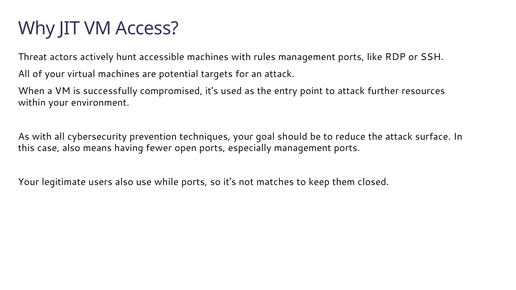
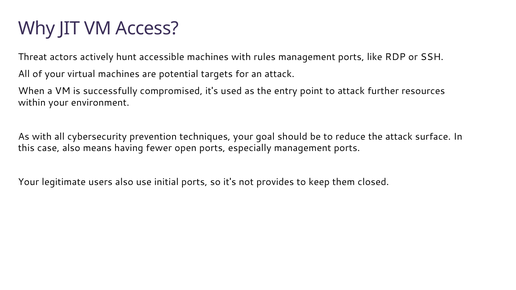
while: while -> initial (166, 182)
matches: matches -> provides (275, 182)
